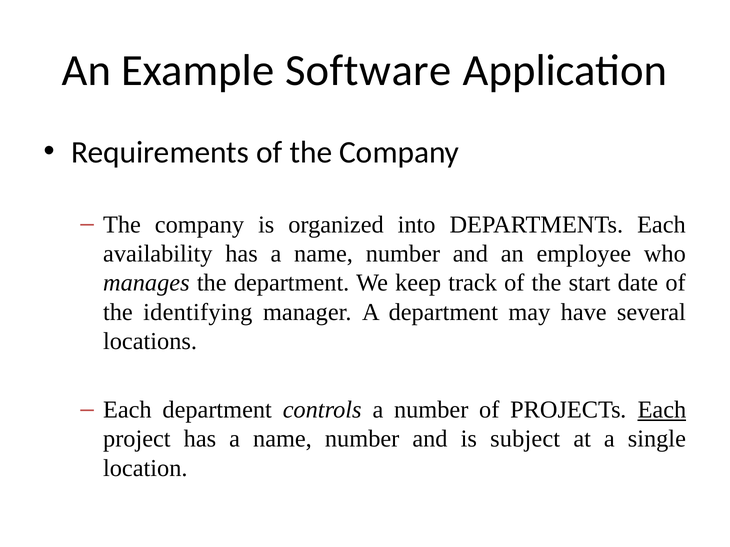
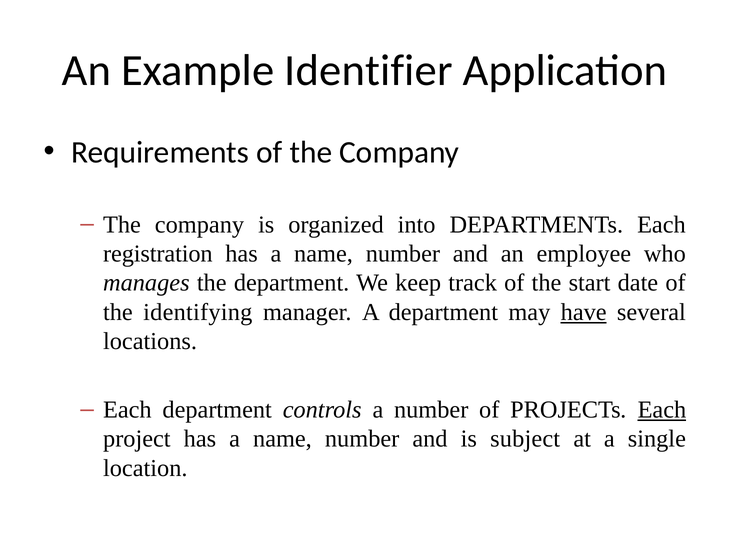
Software: Software -> Identifier (368, 71)
availability: availability -> registration (158, 254)
have underline: none -> present (584, 312)
